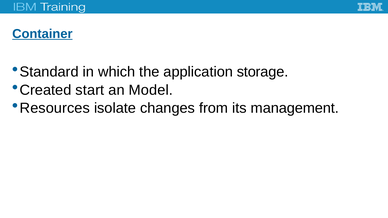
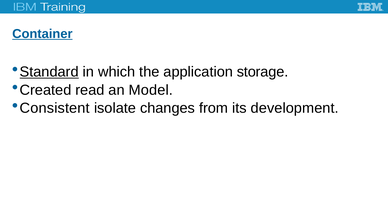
Standard underline: none -> present (49, 72)
start: start -> read (90, 90)
Resources: Resources -> Consistent (55, 108)
management: management -> development (295, 108)
